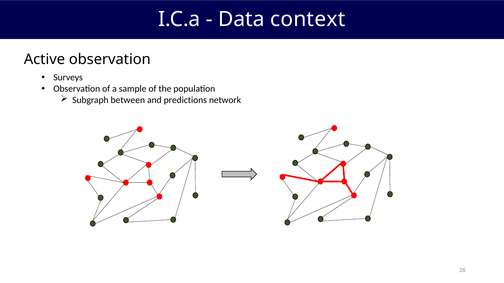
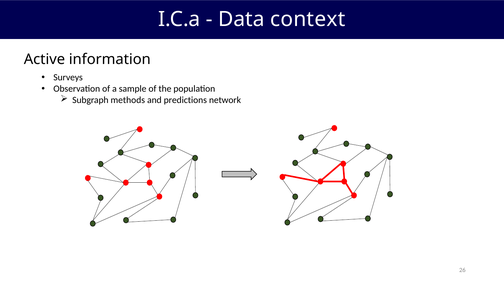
Active observation: observation -> information (110, 60)
between: between -> methods (128, 100)
